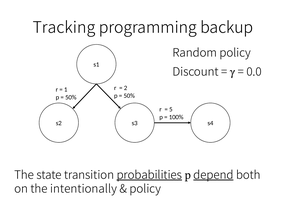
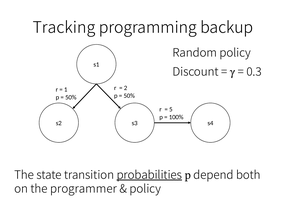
0.0: 0.0 -> 0.3 (254, 72)
depend underline: present -> none (213, 175)
intentionally: intentionally -> programmer (83, 188)
